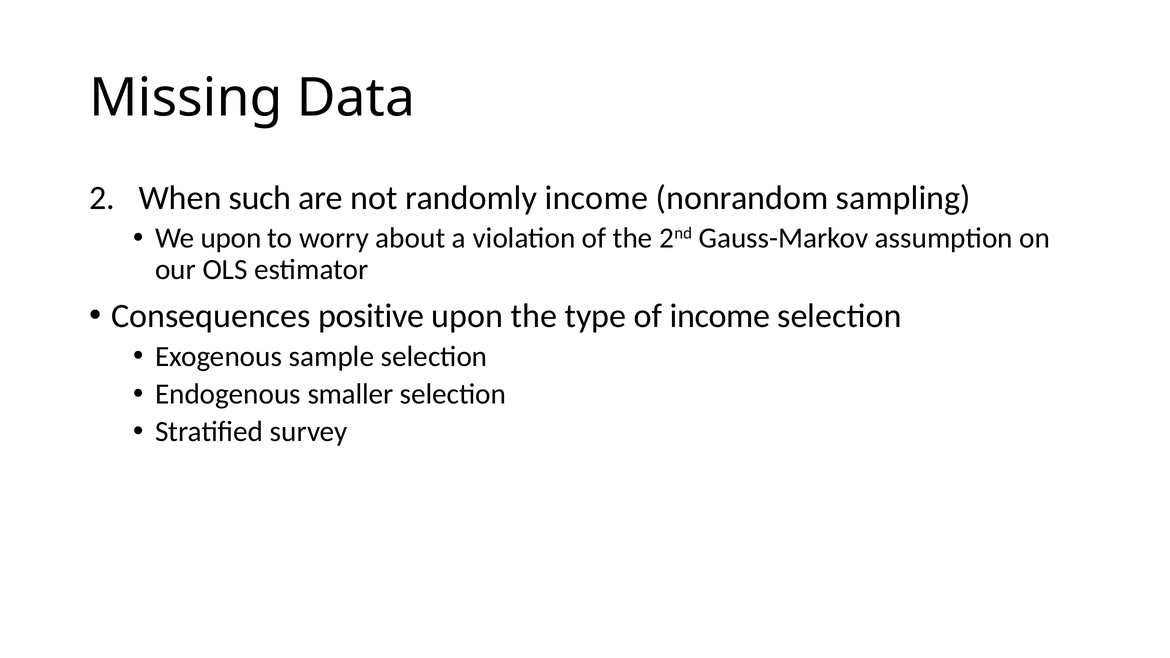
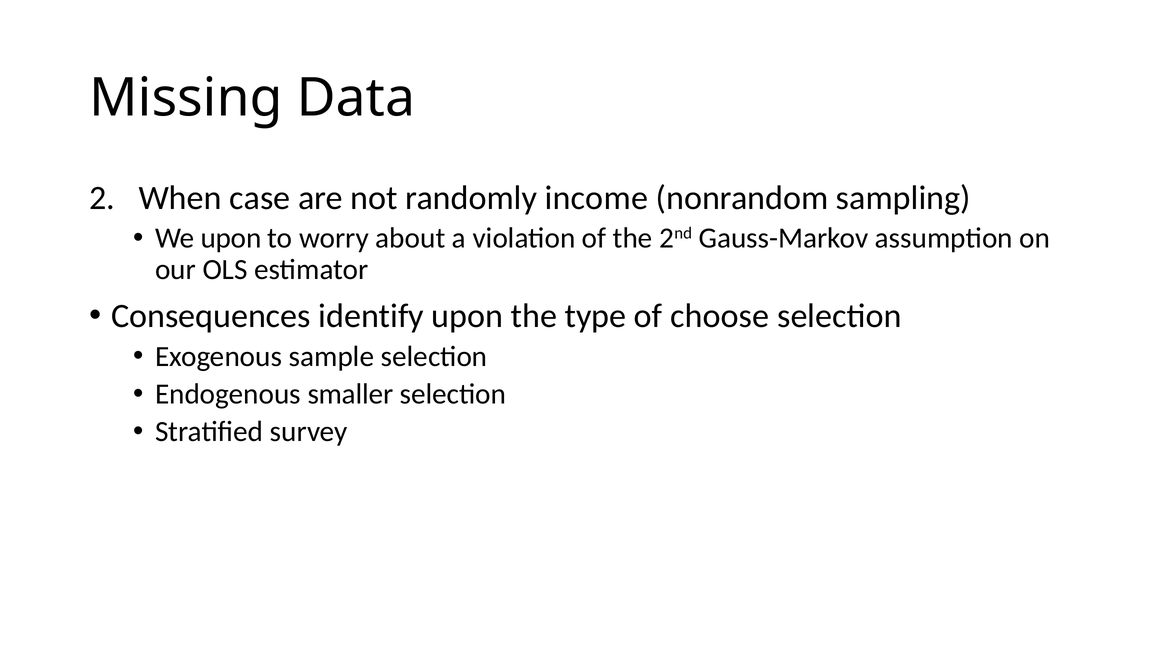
such: such -> case (260, 198)
positive: positive -> identify (371, 316)
of income: income -> choose (720, 316)
